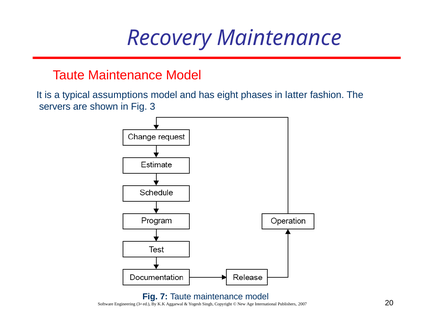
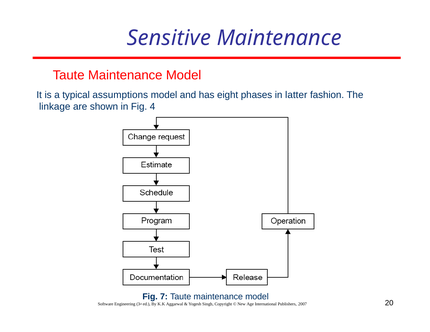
Recovery: Recovery -> Sensitive (169, 38)
servers: servers -> linkage (55, 107)
3: 3 -> 4 (153, 107)
